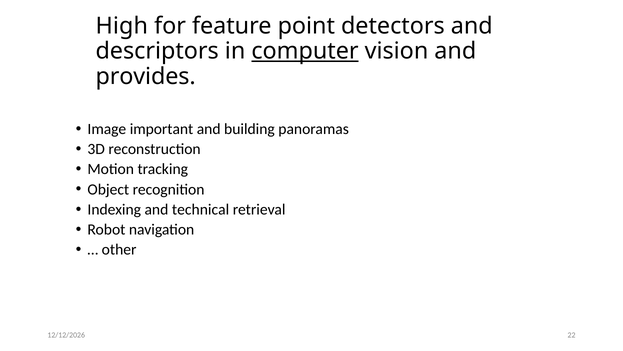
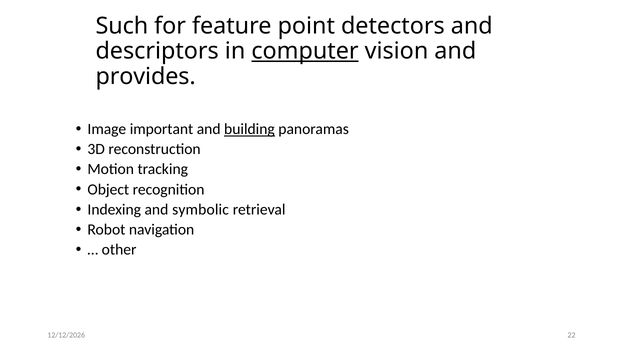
High: High -> Such (122, 26)
building underline: none -> present (249, 129)
technical: technical -> symbolic (201, 209)
